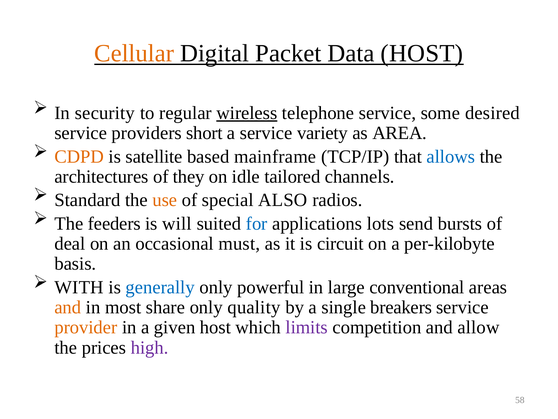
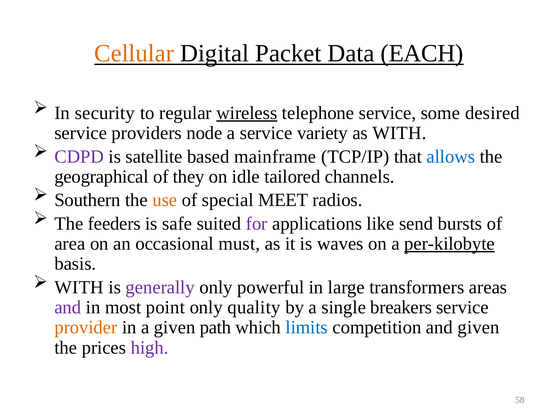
Data HOST: HOST -> EACH (422, 53)
short: short -> node (204, 133)
as AREA: AREA -> WITH (399, 133)
CDPD colour: orange -> purple (79, 156)
architectures: architectures -> geographical (101, 176)
Standard: Standard -> Southern (88, 200)
ALSO: ALSO -> MEET (283, 200)
will: will -> safe (177, 223)
for colour: blue -> purple (257, 223)
lots: lots -> like (380, 223)
deal: deal -> area (70, 243)
circuit: circuit -> waves (340, 243)
per-kilobyte underline: none -> present (450, 243)
generally colour: blue -> purple (160, 287)
conventional: conventional -> transformers (417, 287)
and colour: orange -> purple (68, 307)
share: share -> point (165, 307)
given host: host -> path (216, 327)
limits colour: purple -> blue (307, 327)
and allow: allow -> given (479, 327)
